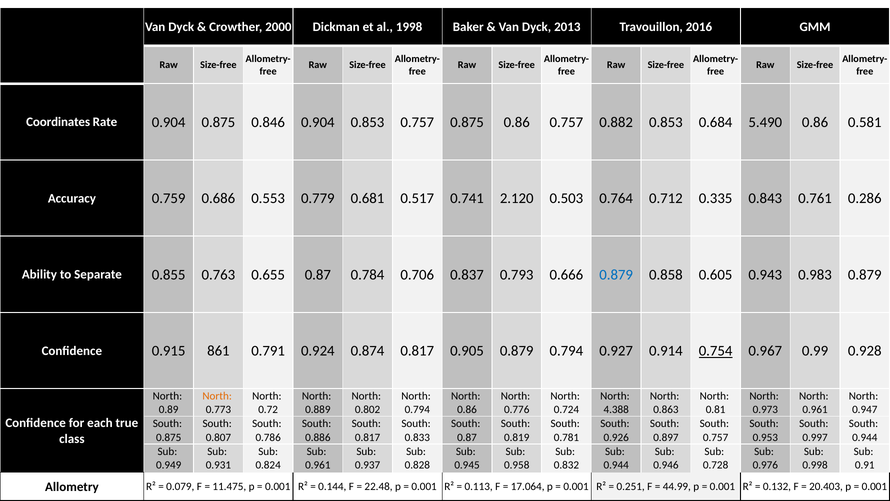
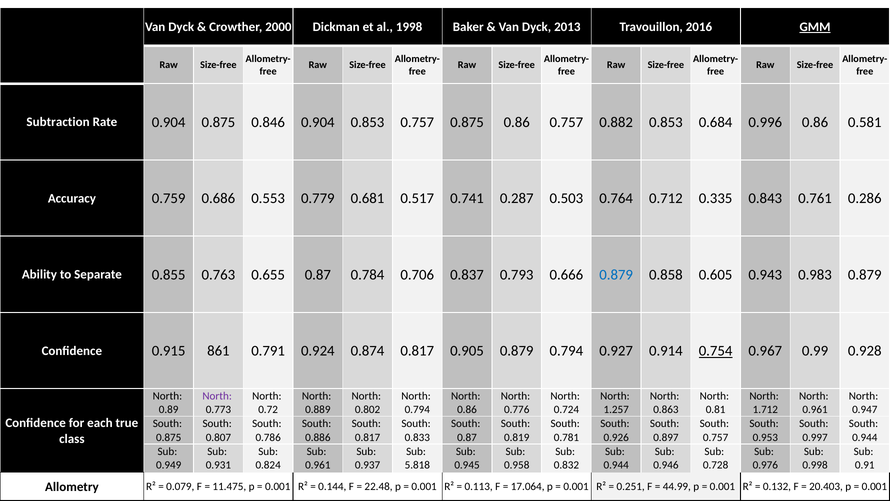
GMM underline: none -> present (815, 27)
Coordinates: Coordinates -> Subtraction (58, 122)
5.490: 5.490 -> 0.996 (765, 122)
2.120: 2.120 -> 0.287 (517, 198)
North colour: orange -> purple (217, 396)
4.388: 4.388 -> 1.257 (616, 409)
0.973: 0.973 -> 1.712 (765, 409)
0.828: 0.828 -> 5.818 (417, 465)
